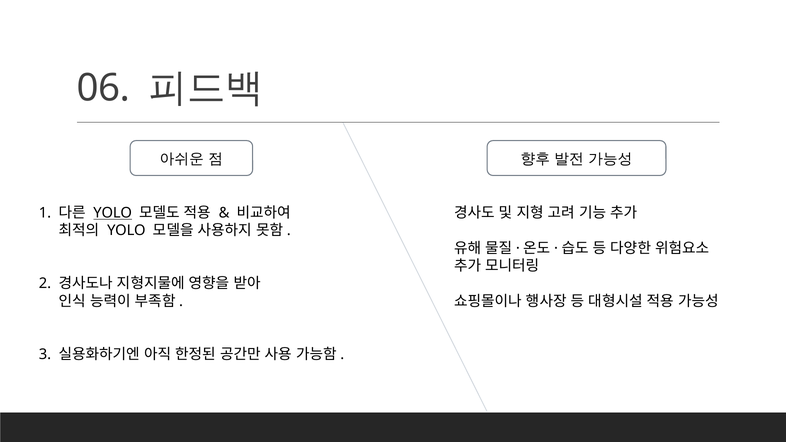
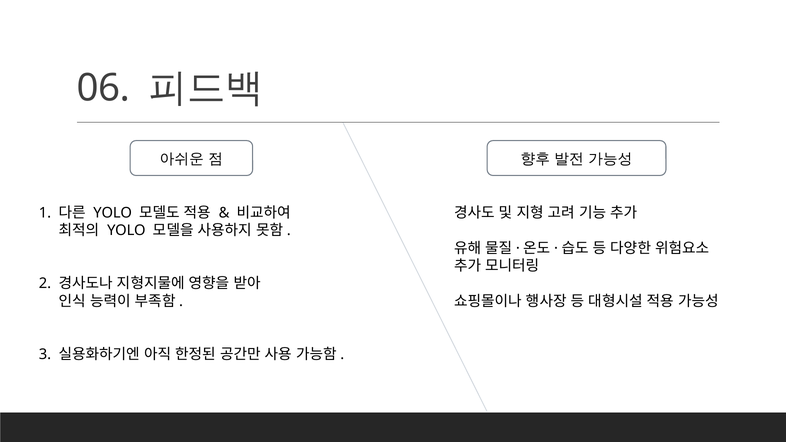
YOLO underline: present -> none (113, 213)
